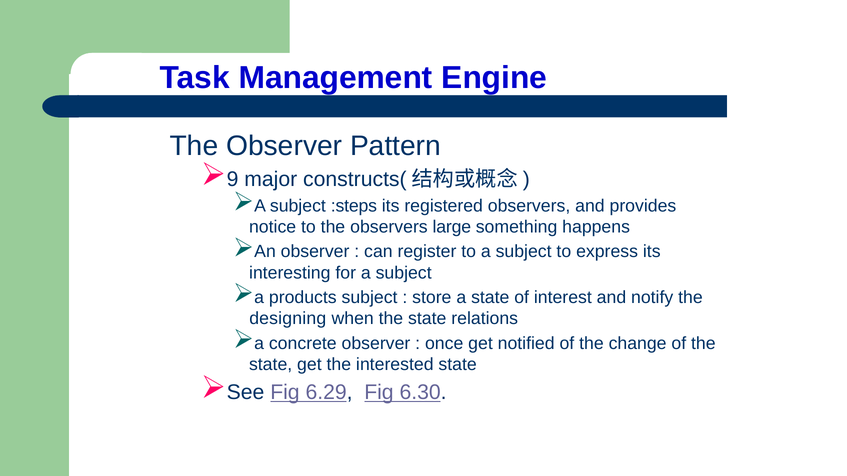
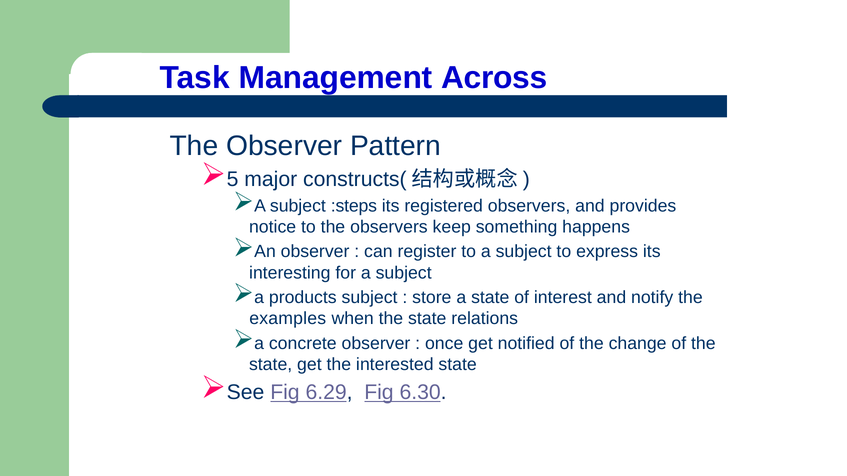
Engine: Engine -> Across (494, 78)
9: 9 -> 5 (233, 179)
large: large -> keep (452, 227)
designing: designing -> examples (288, 319)
